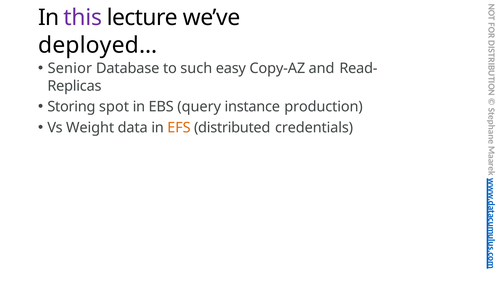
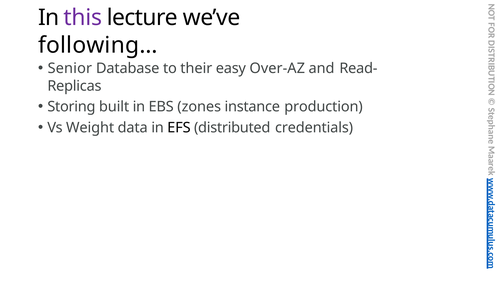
deployed…: deployed… -> following… (98, 45)
such: such -> their (196, 68)
Copy-AZ: Copy-AZ -> Over-AZ (277, 68)
spot: spot -> built (114, 107)
query: query -> zones (199, 107)
EFS colour: orange -> black (179, 128)
